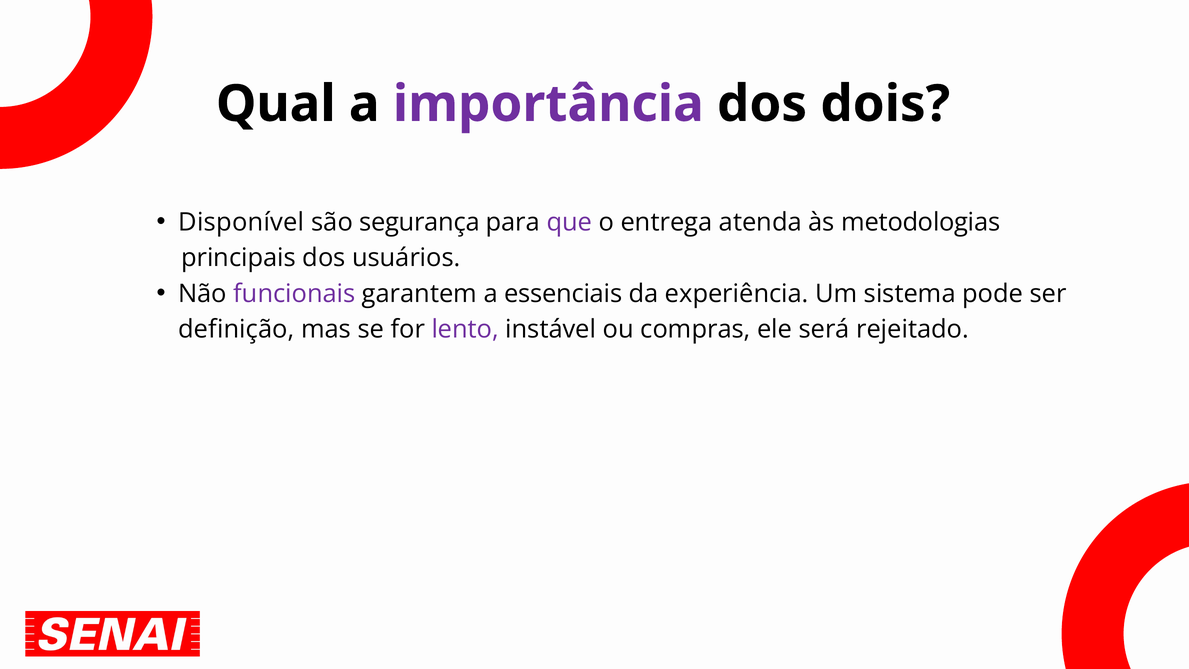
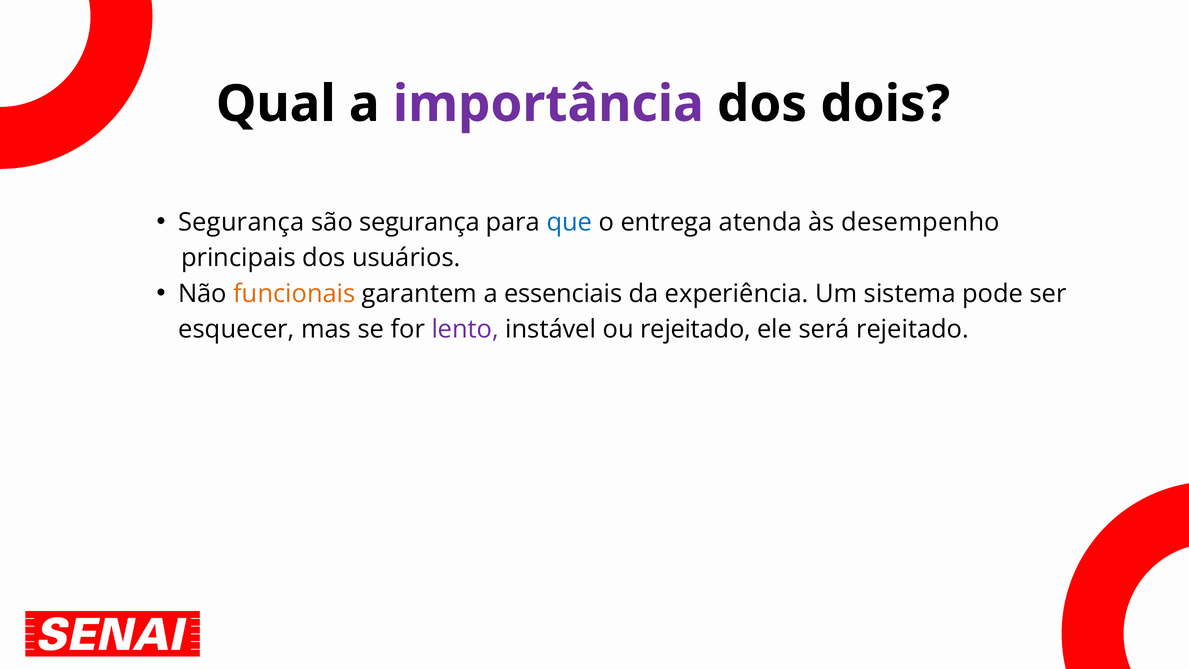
Disponível: Disponível -> Segurança (241, 222)
que colour: purple -> blue (569, 222)
metodologias: metodologias -> desempenho (921, 222)
funcionais colour: purple -> orange (294, 294)
definição: definição -> esquecer (236, 329)
ou compras: compras -> rejeitado (696, 329)
